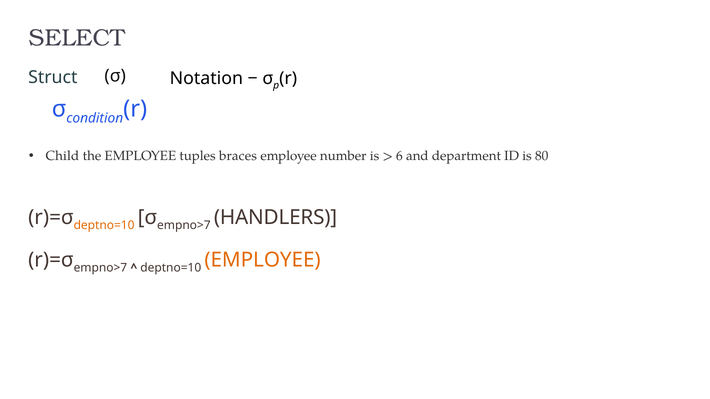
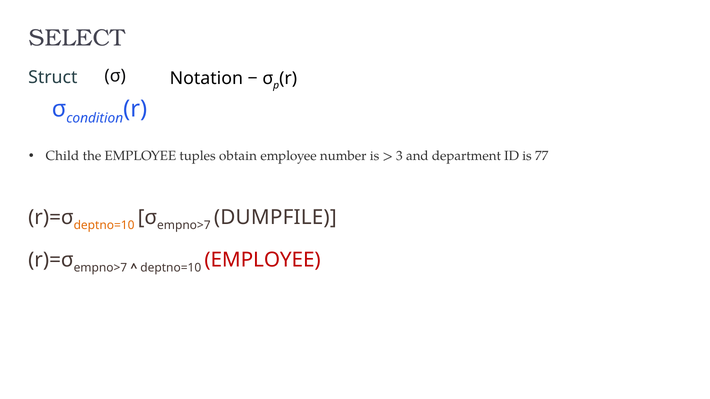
braces: braces -> obtain (238, 156)
6: 6 -> 3 (399, 156)
80: 80 -> 77 (542, 156)
HANDLERS: HANDLERS -> DUMPFILE (275, 218)
EMPLOYEE colour: orange -> red (263, 260)
